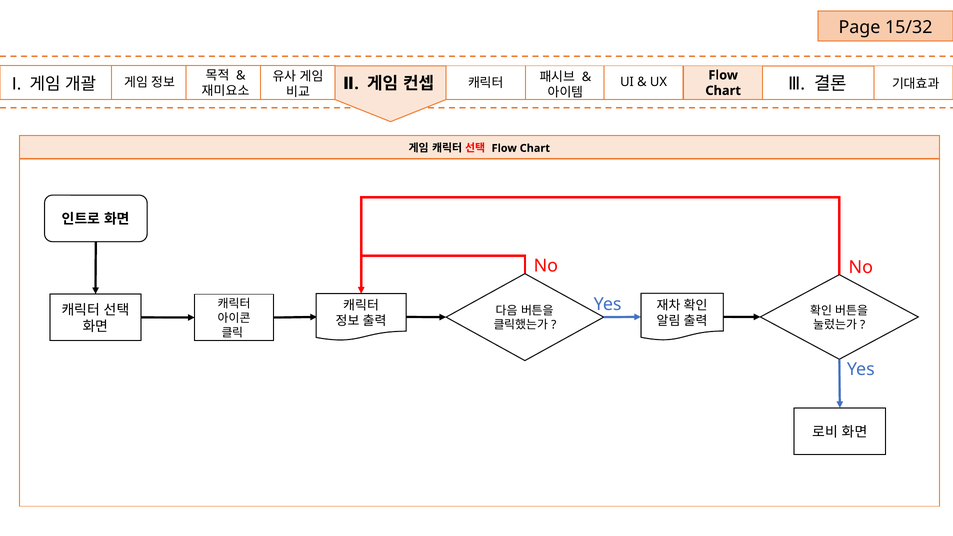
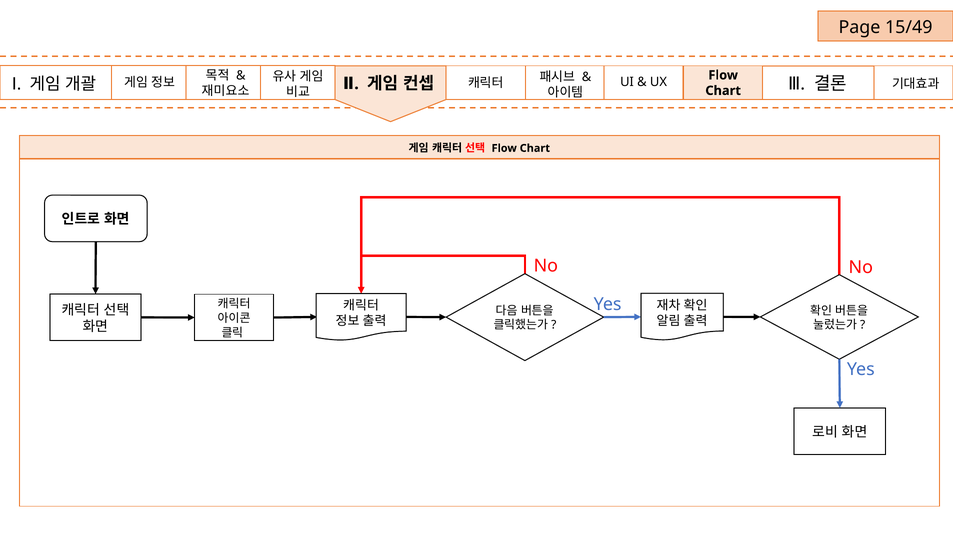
15/32: 15/32 -> 15/49 (909, 27)
